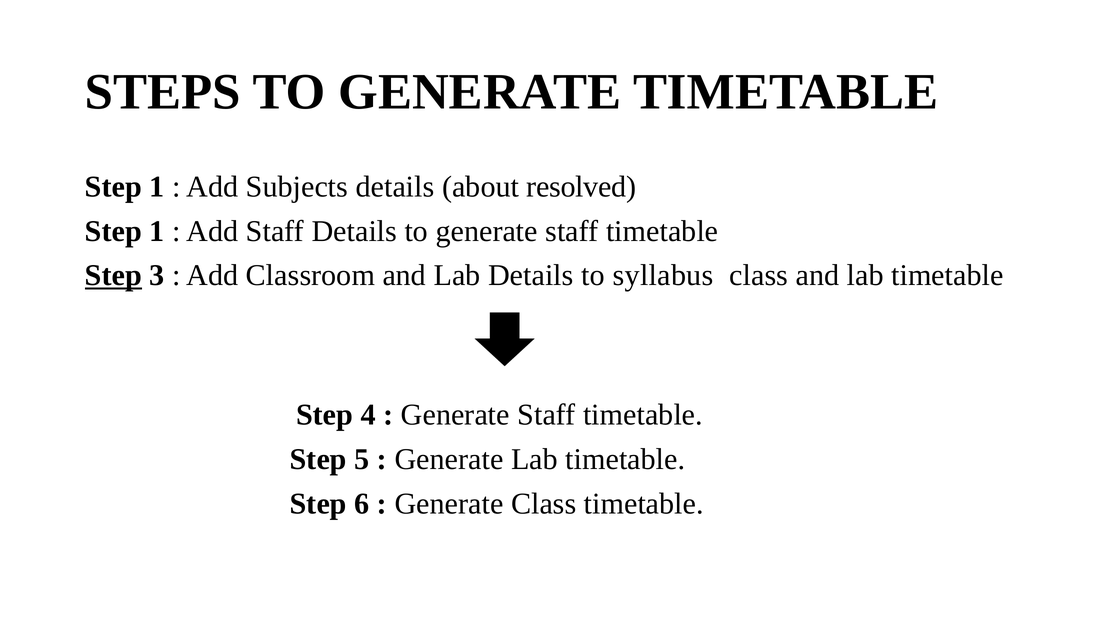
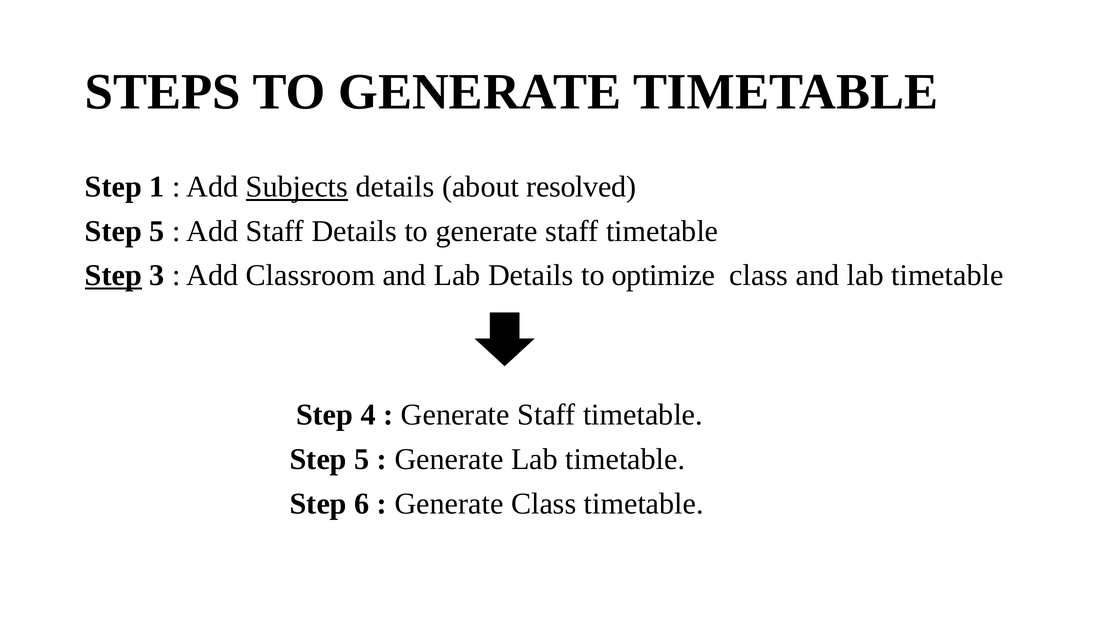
Subjects underline: none -> present (297, 187)
1: 1 -> 5 (157, 231)
syllabus: syllabus -> optimize (663, 276)
